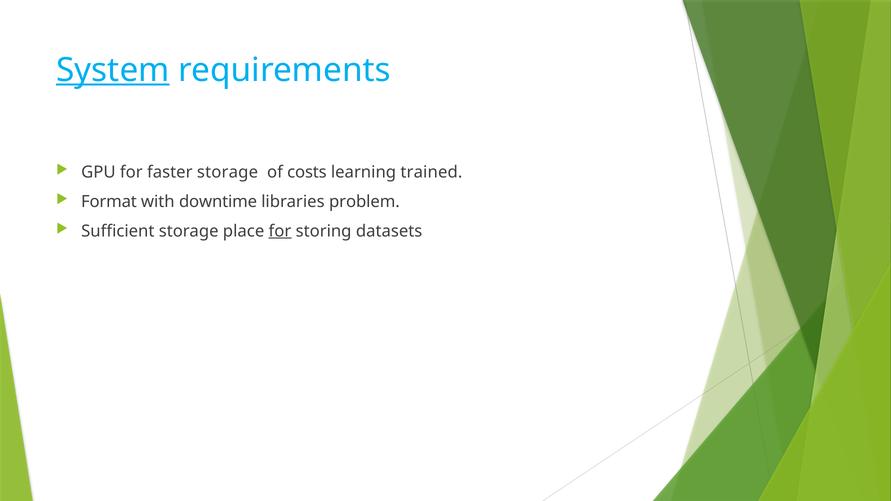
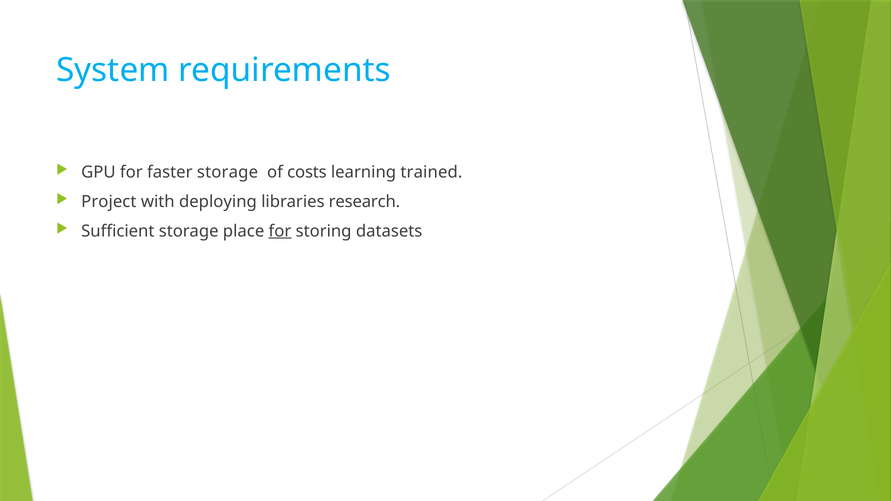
System underline: present -> none (113, 70)
Format: Format -> Project (109, 202)
downtime: downtime -> deploying (218, 202)
problem: problem -> research (364, 202)
